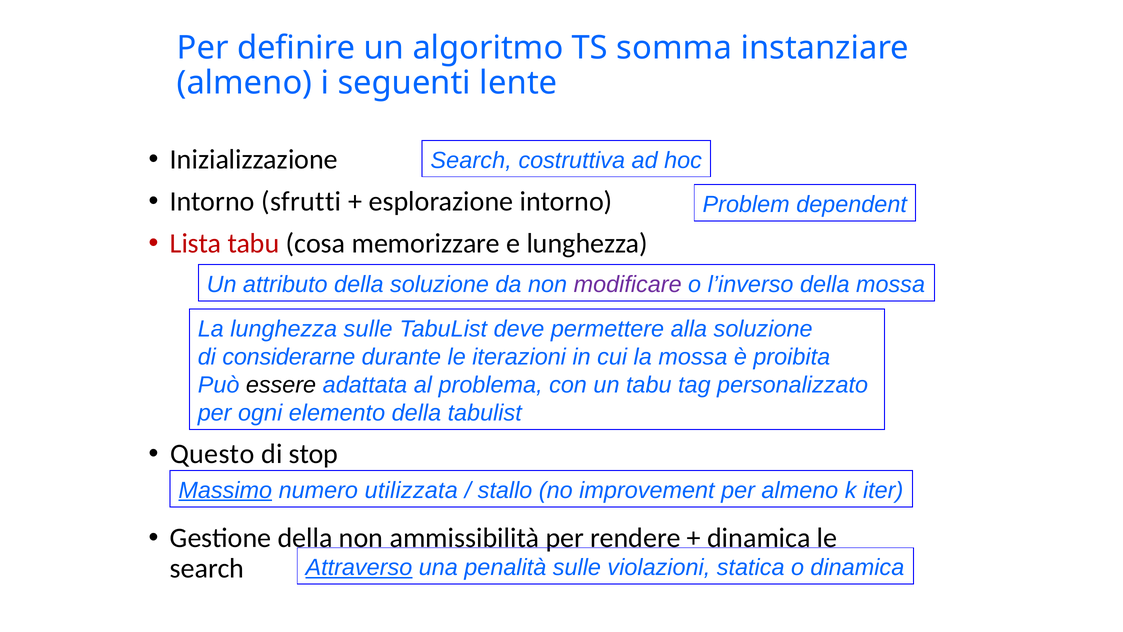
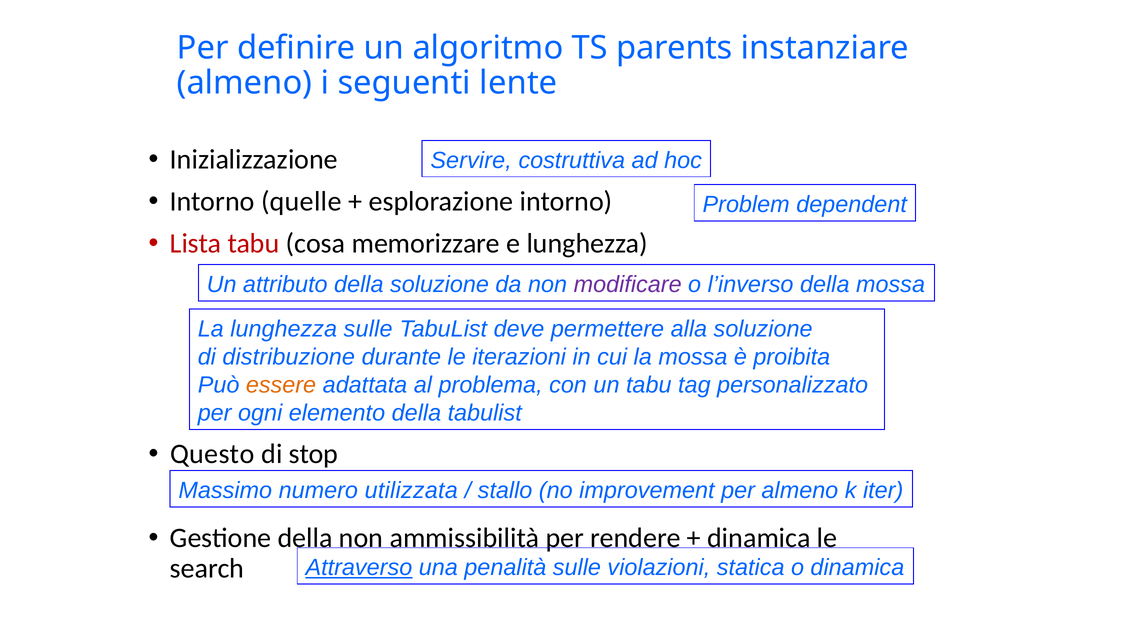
somma: somma -> parents (675, 48)
Search: Search -> Servire (471, 160)
sfrutti: sfrutti -> quelle (301, 202)
considerarne: considerarne -> distribuzione (289, 357)
essere colour: black -> orange (281, 385)
Massimo underline: present -> none (225, 490)
